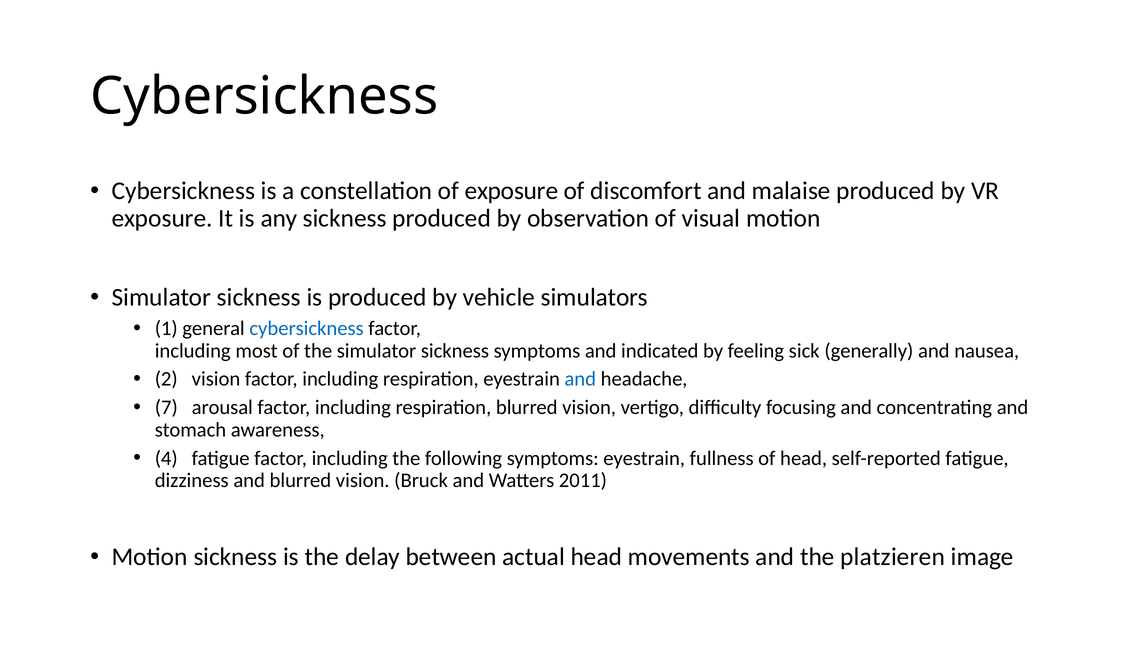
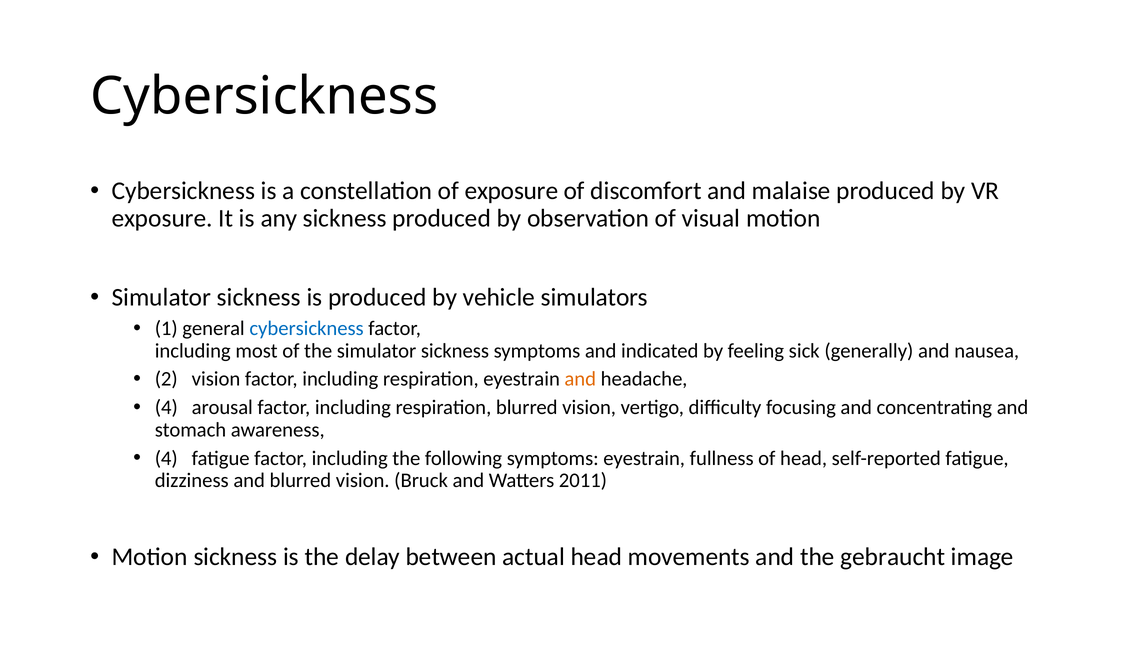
and colour: blue -> orange (580, 379)
7: 7 -> 4 (166, 408)
platzieren: platzieren -> gebraucht (893, 557)
